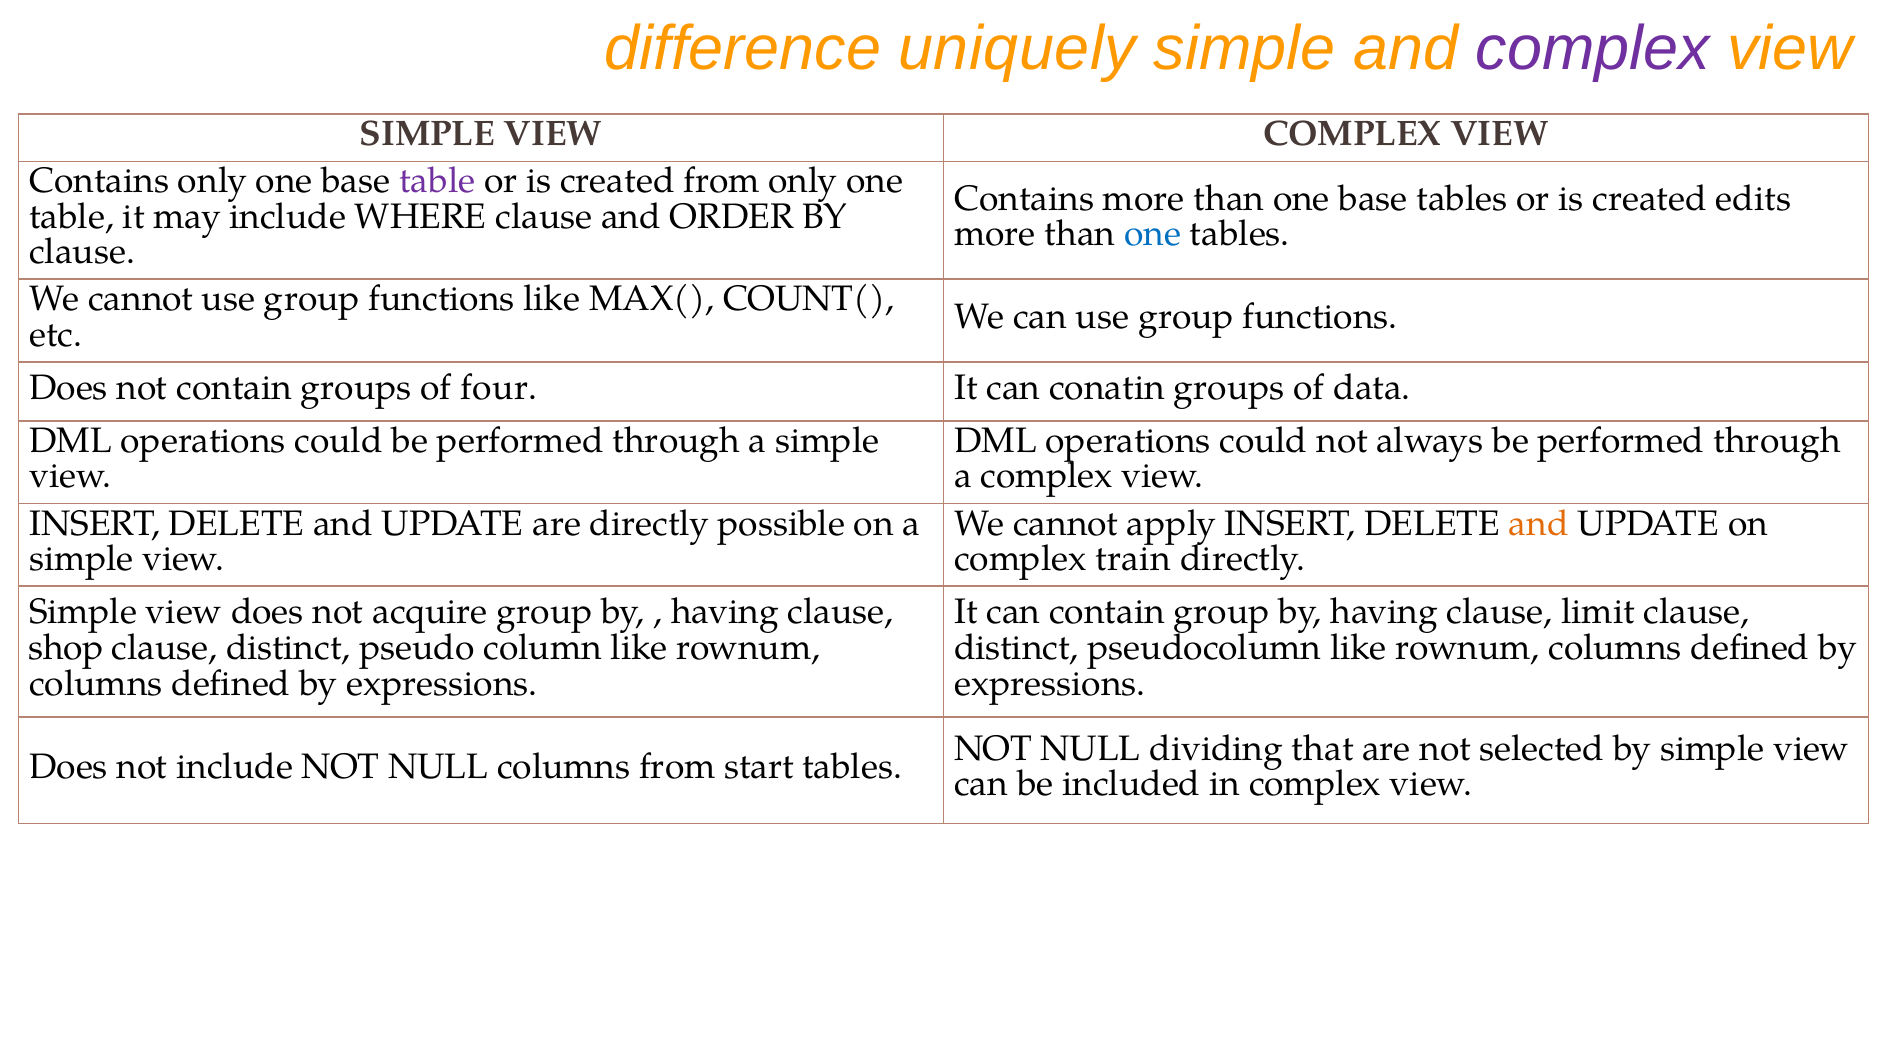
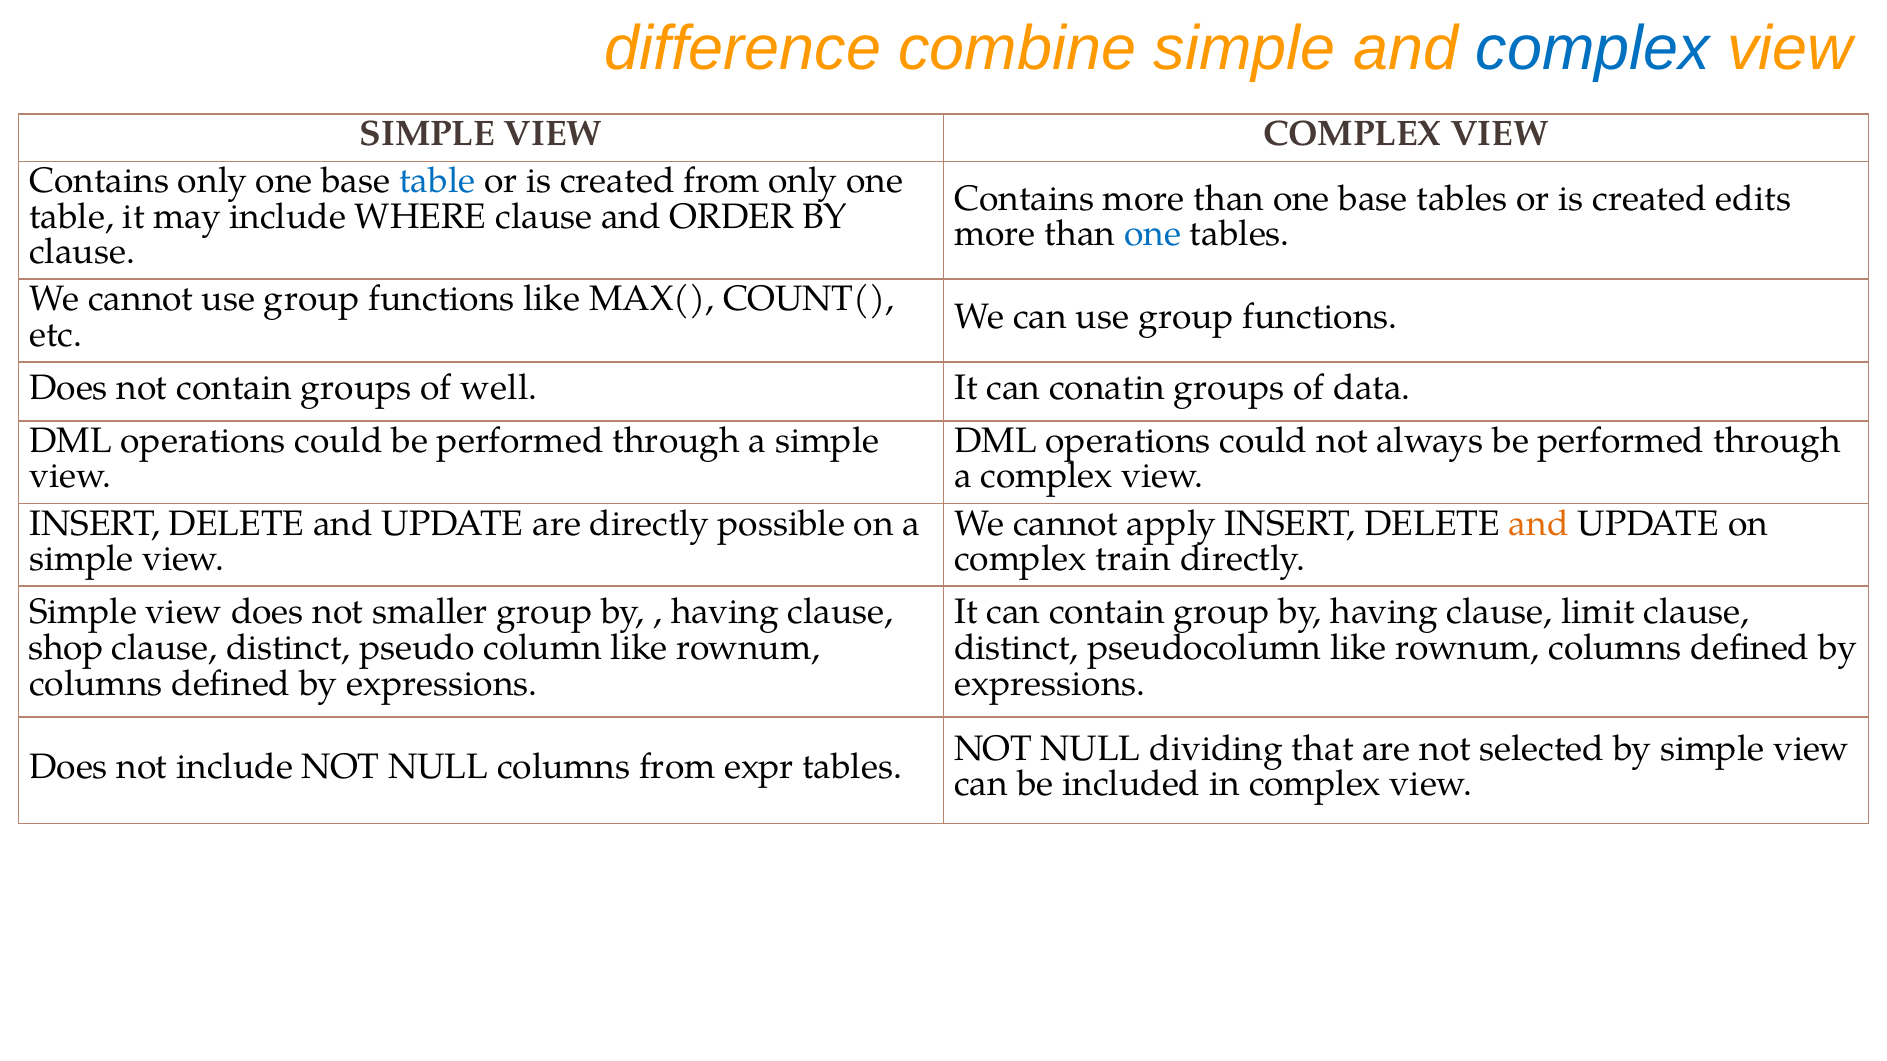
uniquely: uniquely -> combine (1017, 49)
complex colour: purple -> blue (1593, 49)
table colour: purple -> blue (437, 181)
four: four -> well (499, 388)
acquire: acquire -> smaller (430, 612)
start: start -> expr (759, 767)
